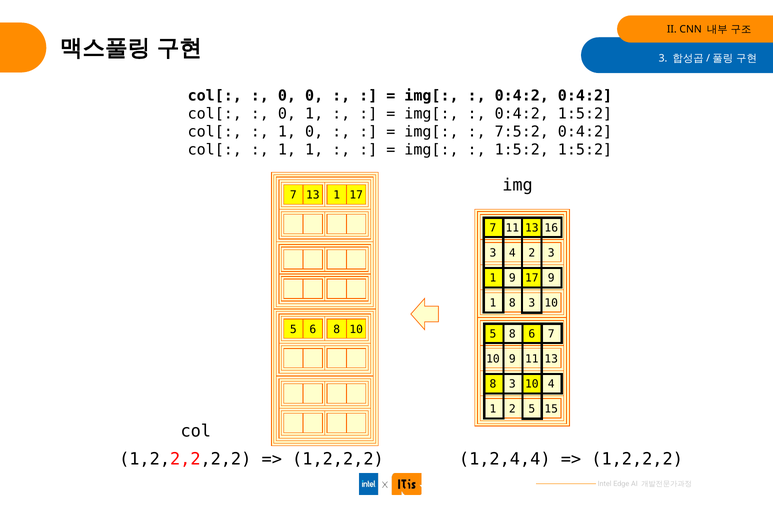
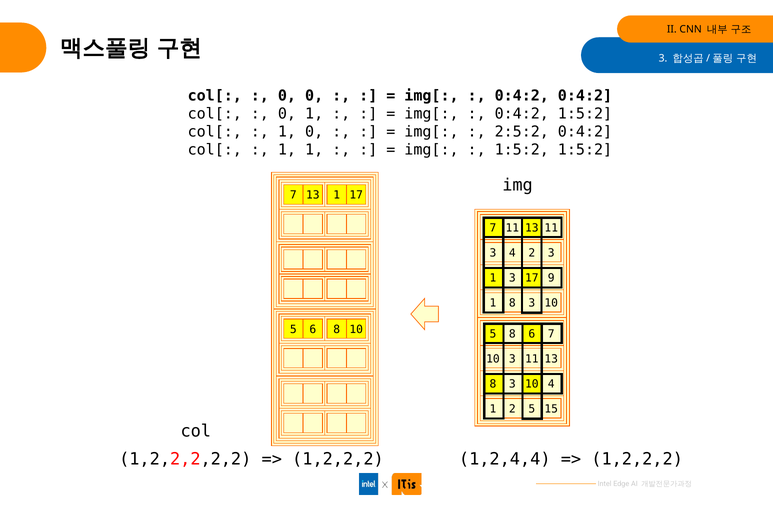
7:5:2: 7:5:2 -> 2:5:2 (522, 132)
13 16: 16 -> 11 (551, 228)
1 9: 9 -> 3 (512, 278)
10 9: 9 -> 3 (512, 359)
